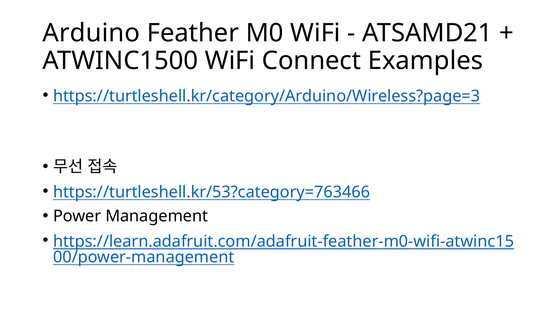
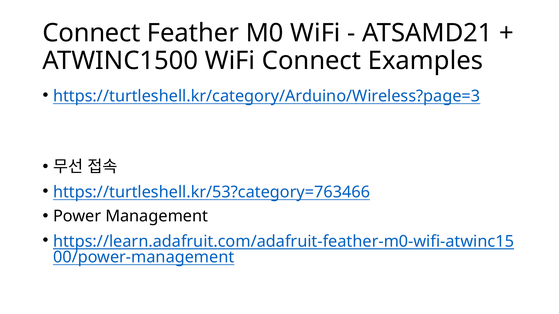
Arduino: Arduino -> Connect (92, 33)
